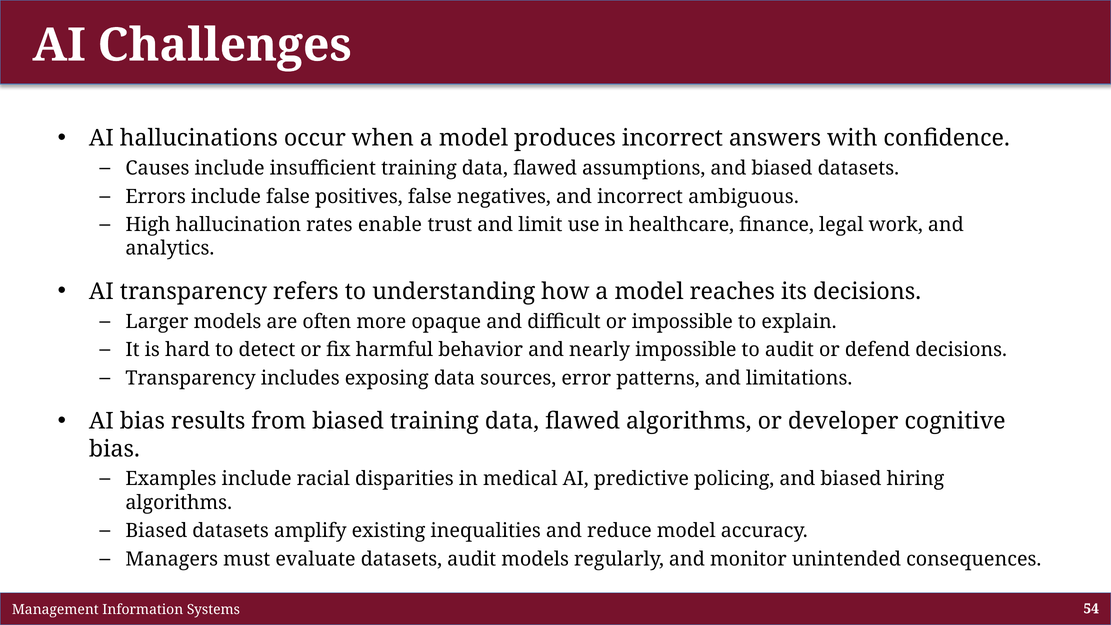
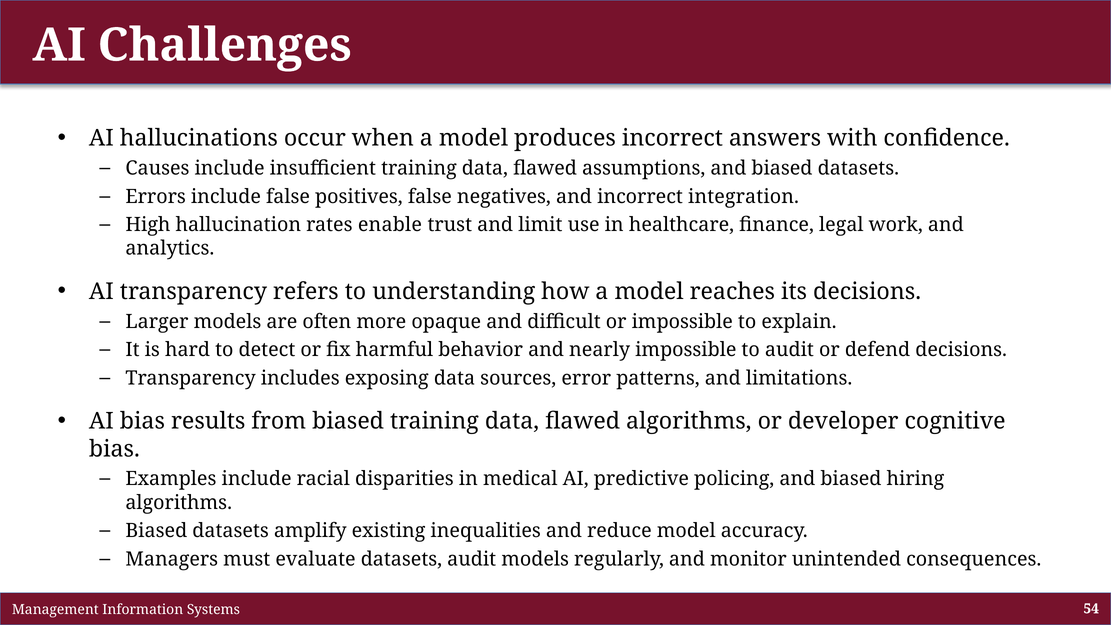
ambiguous: ambiguous -> integration (744, 197)
